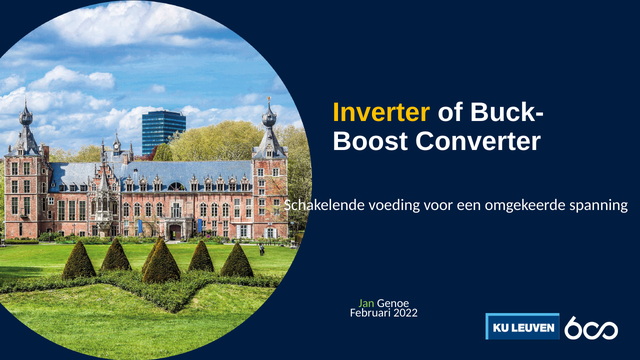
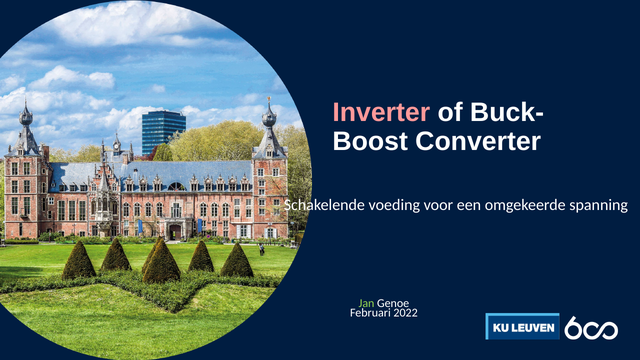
Inverter colour: yellow -> pink (381, 113)
